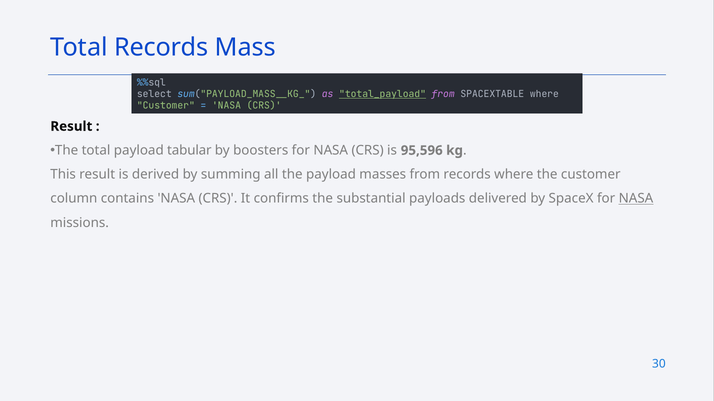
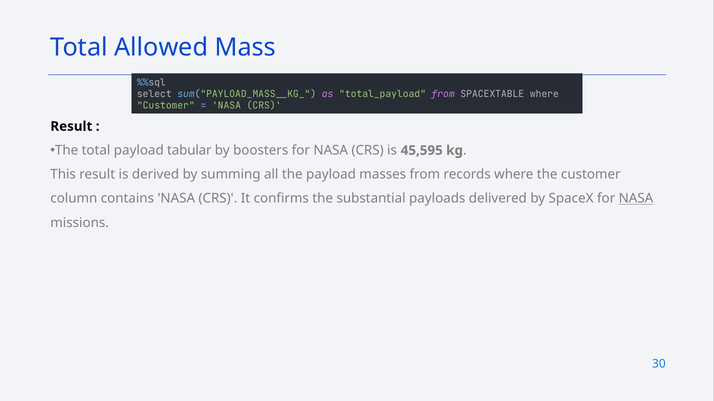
Total Records: Records -> Allowed (161, 48)
total_payload underline: present -> none (383, 94)
95,596: 95,596 -> 45,595 (422, 151)
